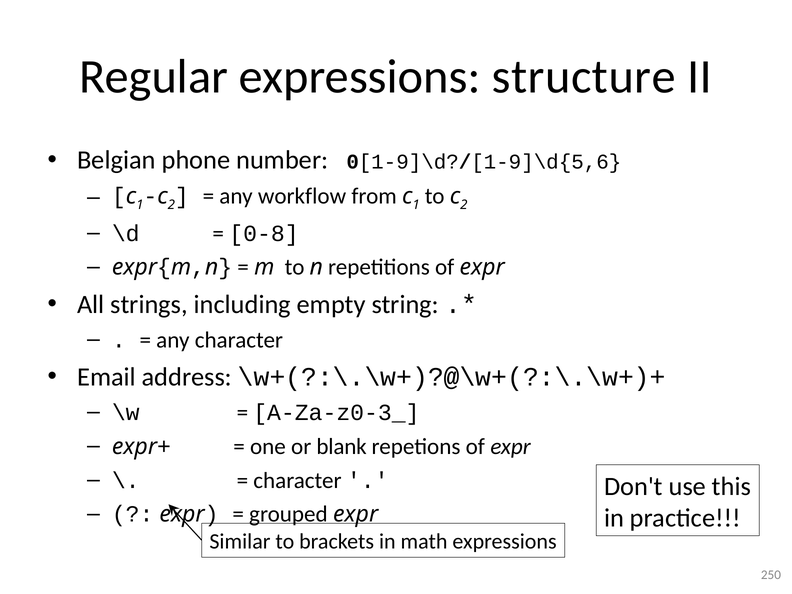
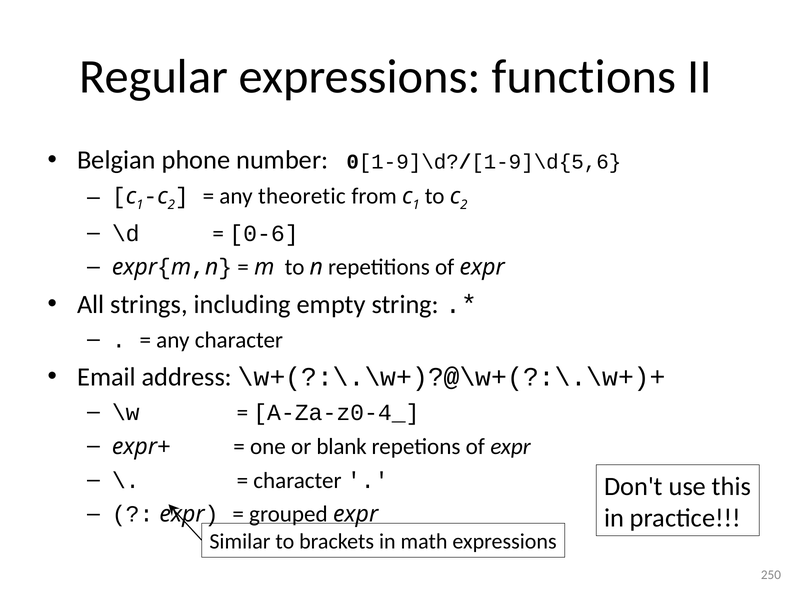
structure: structure -> functions (584, 77)
workflow: workflow -> theoretic (302, 196)
0-8: 0-8 -> 0-6 (264, 233)
A-Za-z0-3_: A-Za-z0-3_ -> A-Za-z0-4_ (336, 413)
